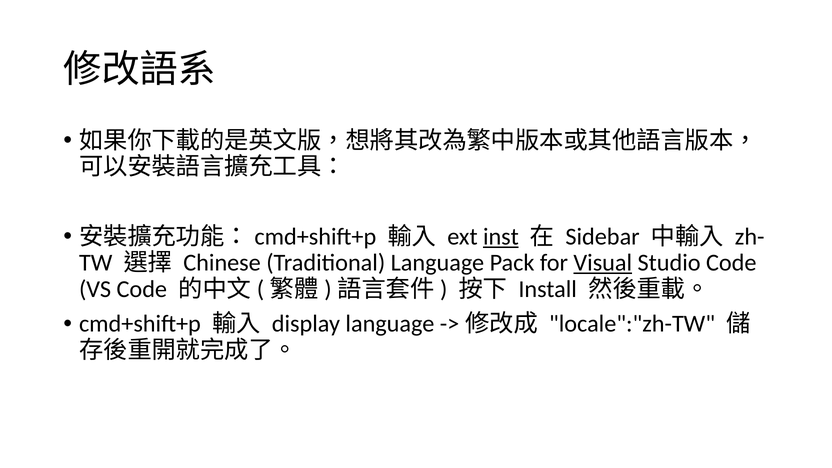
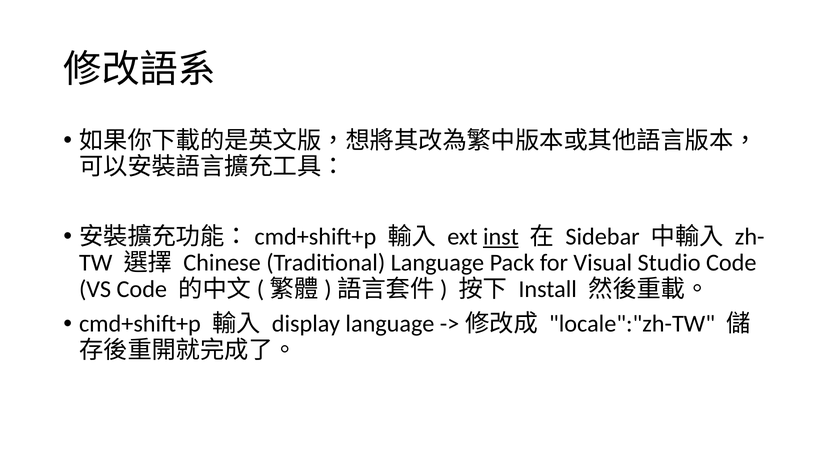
Visual underline: present -> none (603, 263)
